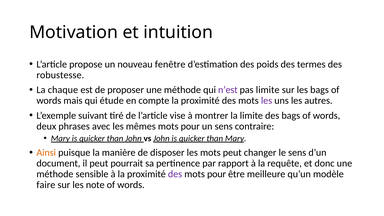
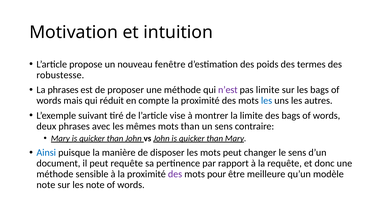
La chaque: chaque -> phrases (63, 90)
étude: étude -> réduit (112, 101)
les colour: purple -> blue (267, 101)
mêmes mots pour: pour -> than (190, 126)
Ainsi colour: orange -> blue (46, 153)
peut pourrait: pourrait -> requête (127, 163)
faire: faire -> note (46, 185)
